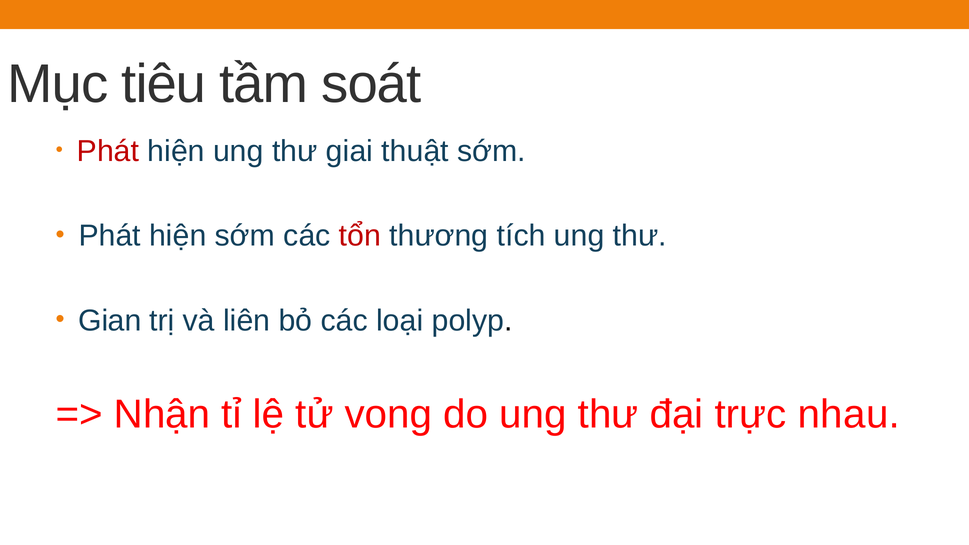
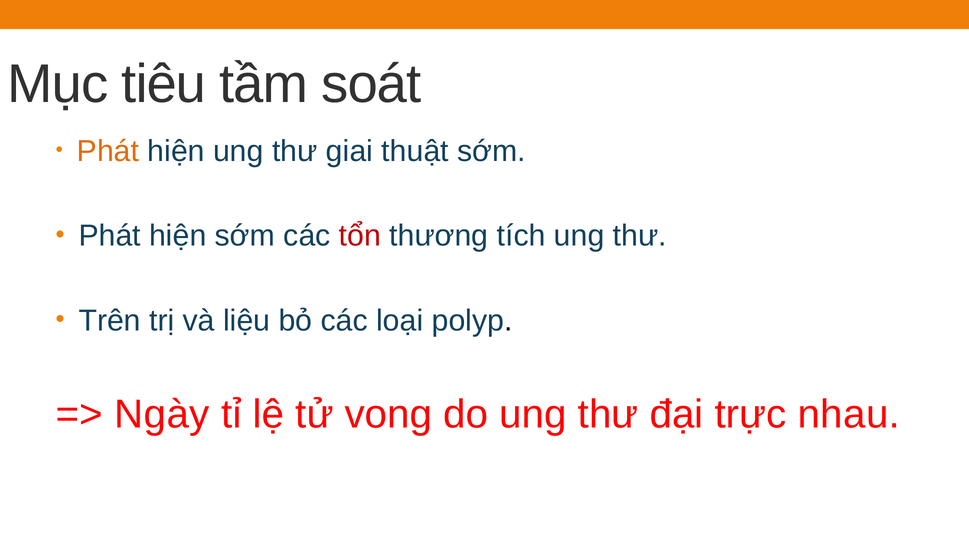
Phát colour: red -> orange (108, 151)
Gian: Gian -> Trên (110, 321)
liên: liên -> liệu (247, 321)
Nhận: Nhận -> Ngày (162, 414)
